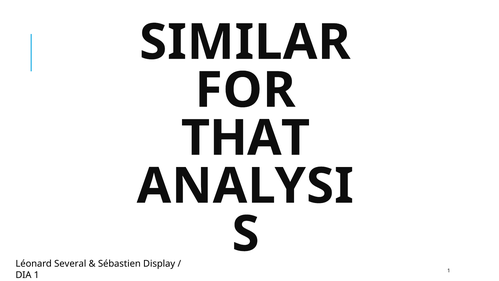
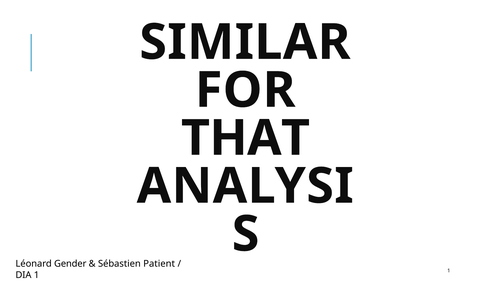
Several: Several -> Gender (70, 263)
Display: Display -> Patient (159, 263)
